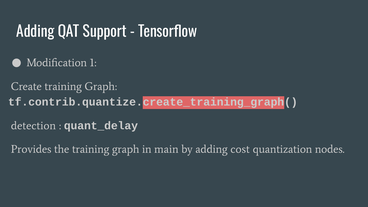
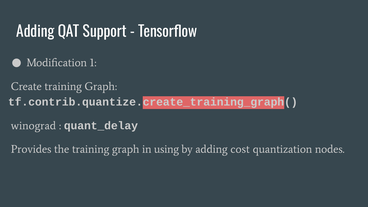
detection: detection -> winograd (33, 126)
main: main -> using (166, 149)
